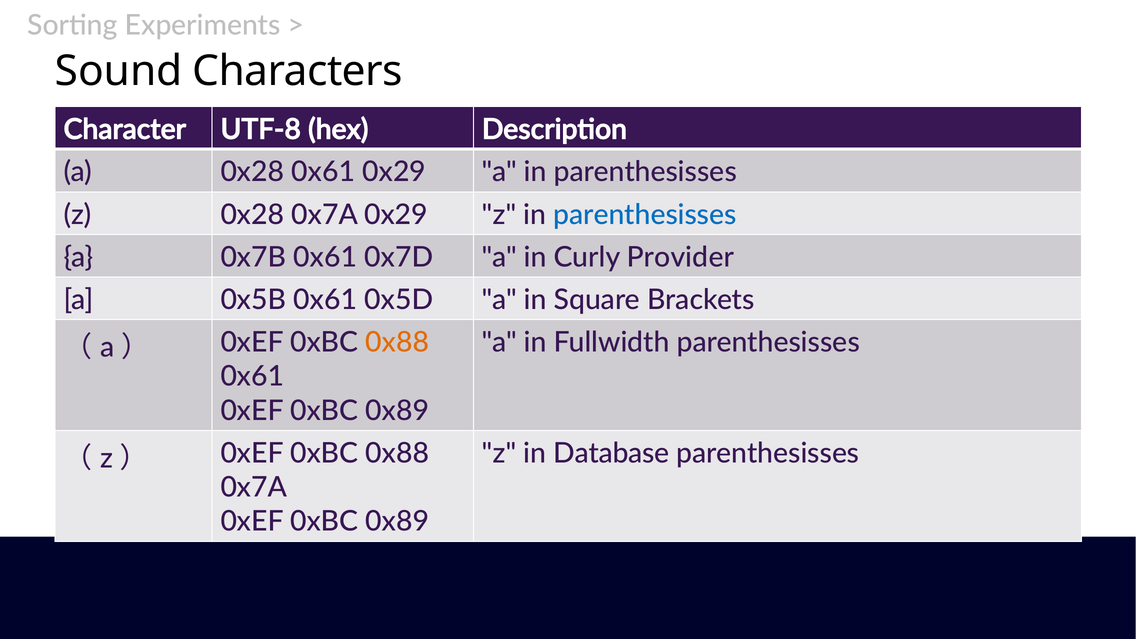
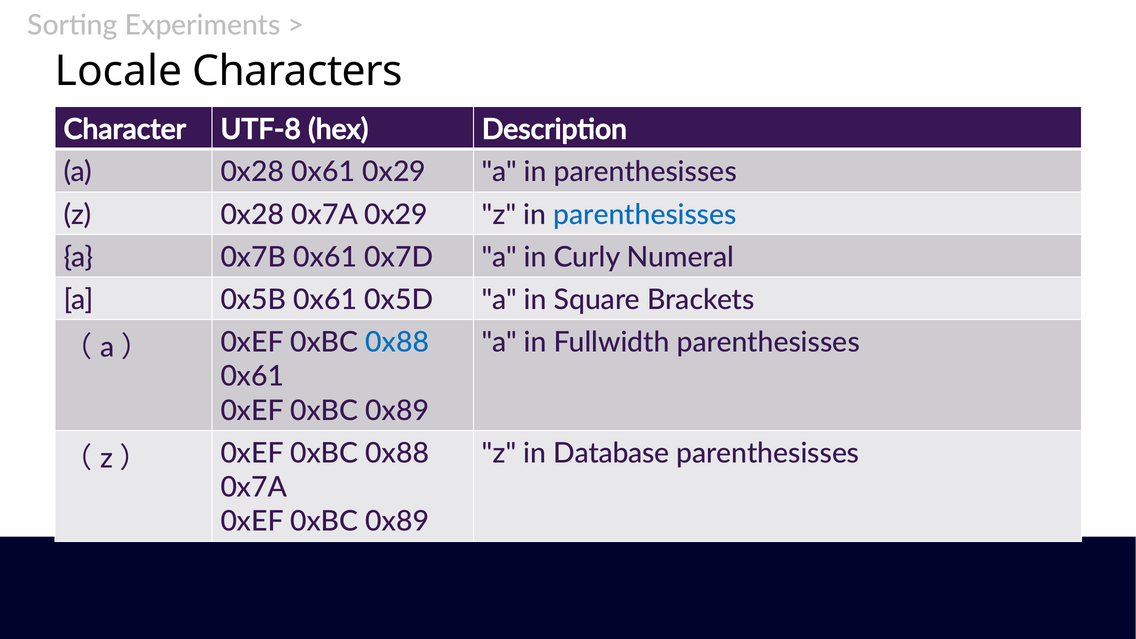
Sound: Sound -> Locale (119, 71)
Provider: Provider -> Numeral (680, 257)
0x88 colour: orange -> blue (397, 343)
